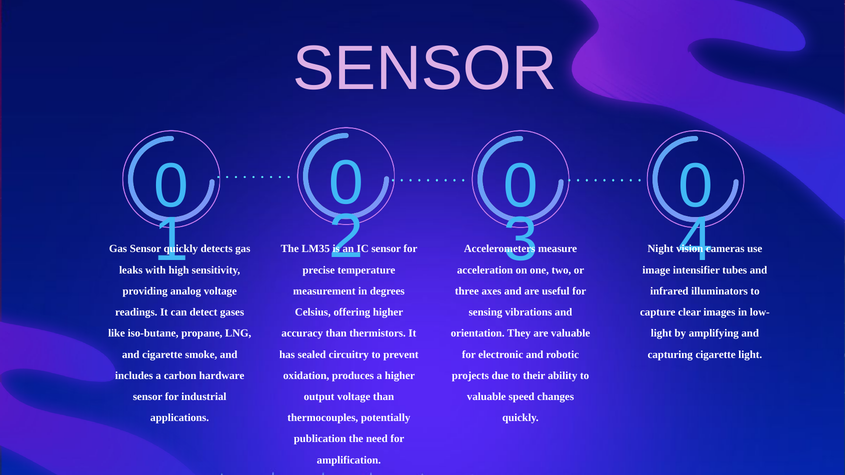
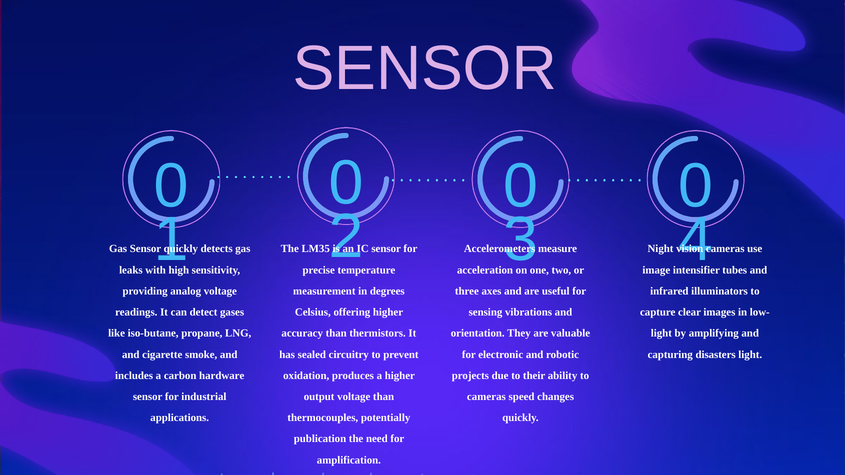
capturing cigarette: cigarette -> disasters (716, 355)
valuable: valuable -> cameras (486, 397)
